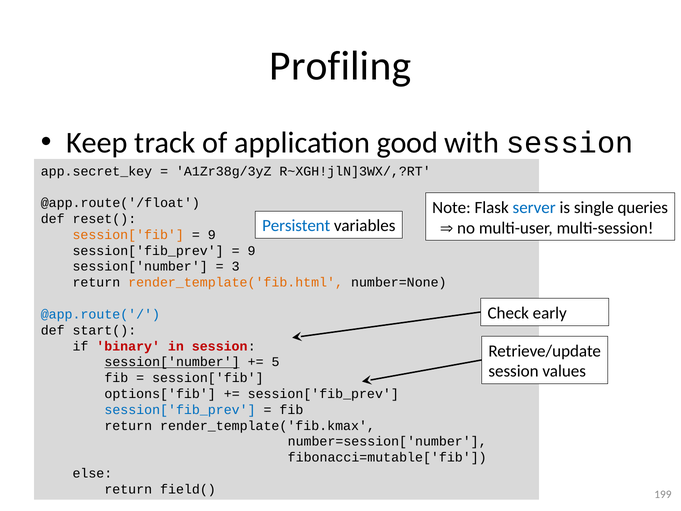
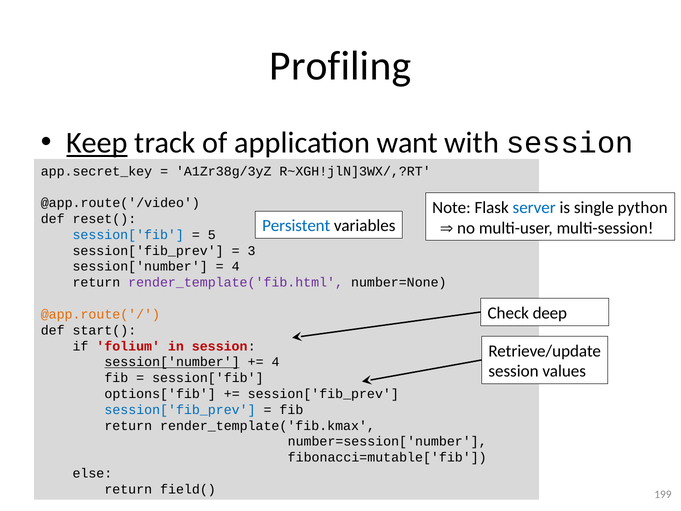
Keep underline: none -> present (97, 143)
good: good -> want (407, 143)
@app.route('/float: @app.route('/float -> @app.route('/video (120, 203)
queries: queries -> python (643, 208)
session['fib colour: orange -> blue (128, 235)
9: 9 -> 5 (212, 235)
9: 9 -> 3 (252, 251)
3: 3 -> 4 (236, 266)
render_template('fib.html colour: orange -> purple (236, 282)
early: early -> deep (550, 313)
@app.route('/ colour: blue -> orange (100, 314)
binary: binary -> folium (128, 346)
5: 5 -> 4 (276, 362)
